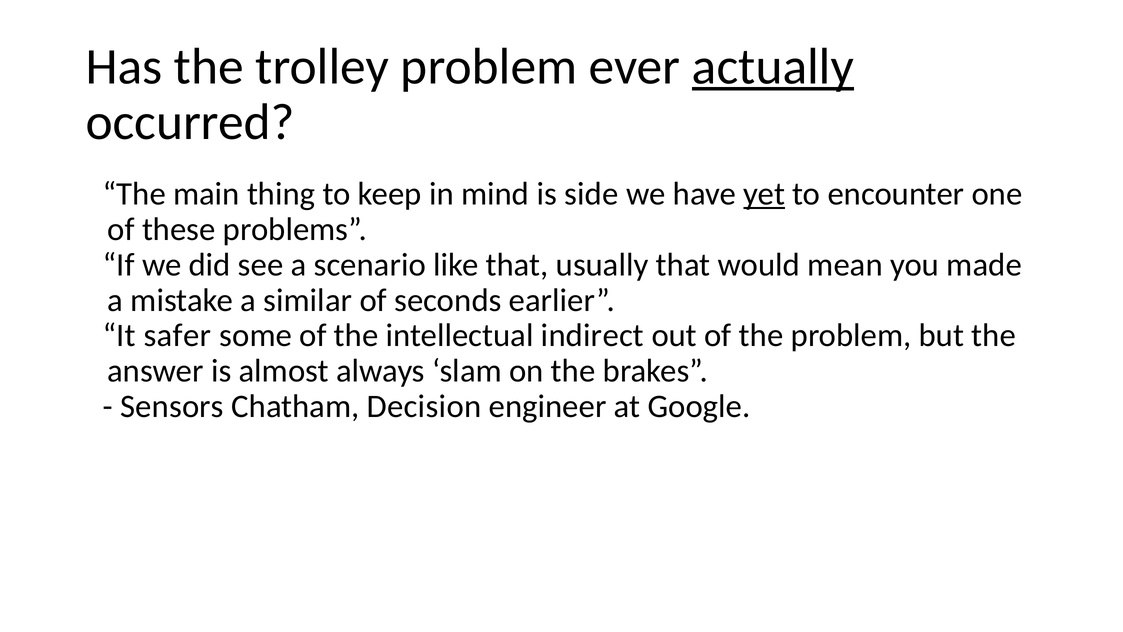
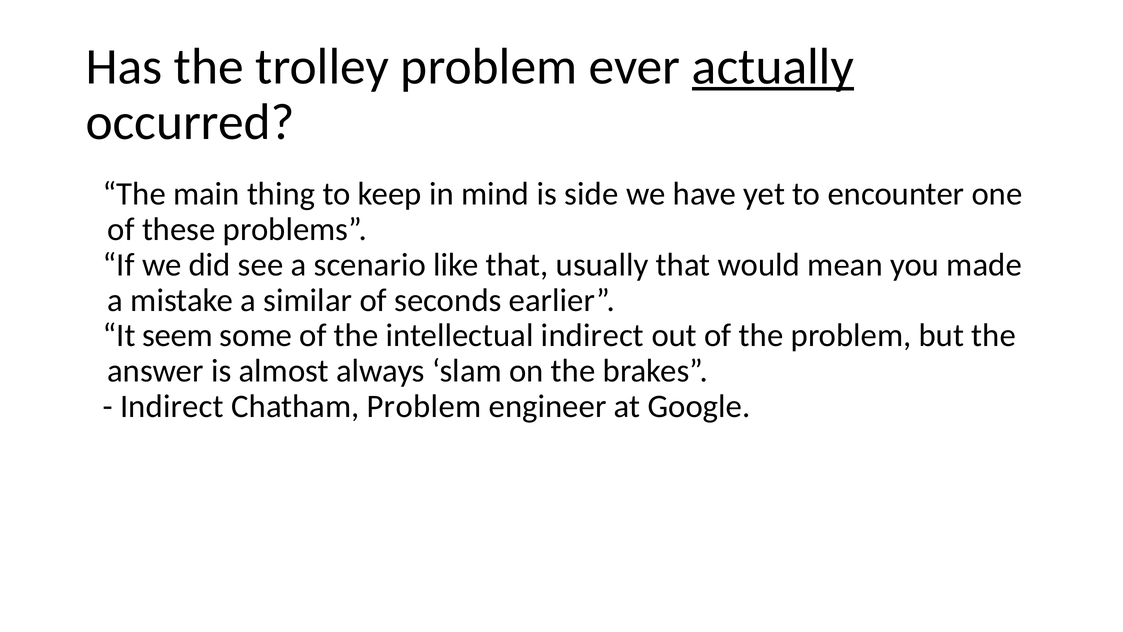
yet underline: present -> none (764, 194)
safer: safer -> seem (178, 336)
Sensors: Sensors -> Indirect (172, 406)
Chatham Decision: Decision -> Problem (424, 406)
